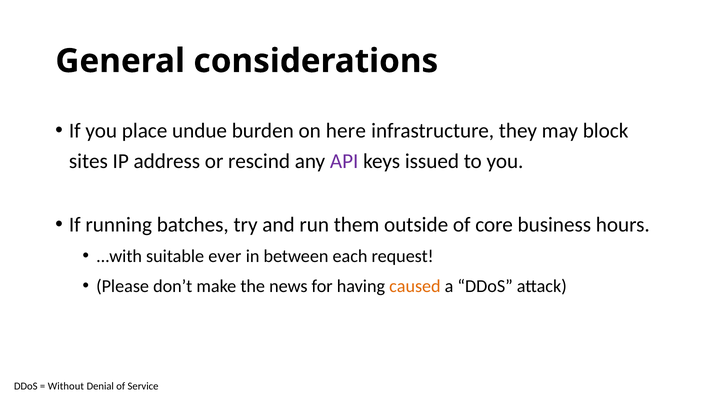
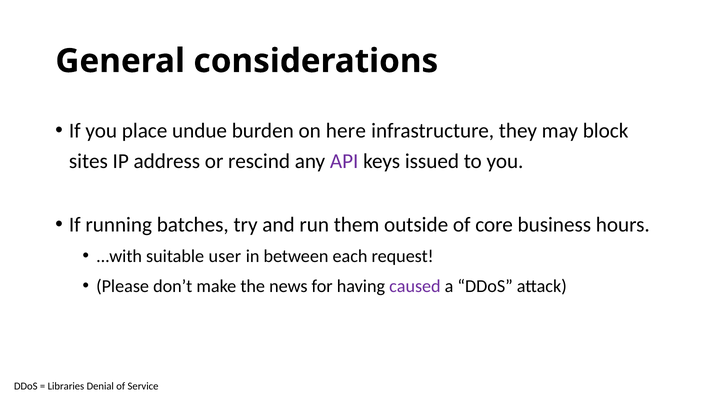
ever: ever -> user (225, 256)
caused colour: orange -> purple (415, 286)
Without: Without -> Libraries (66, 386)
